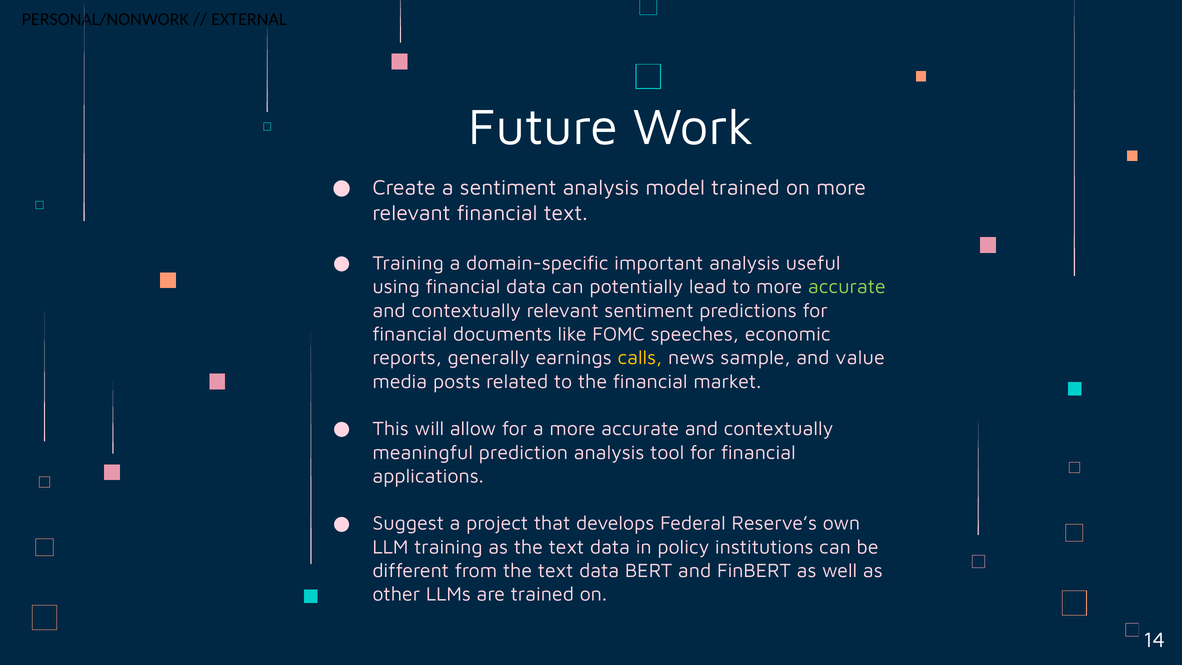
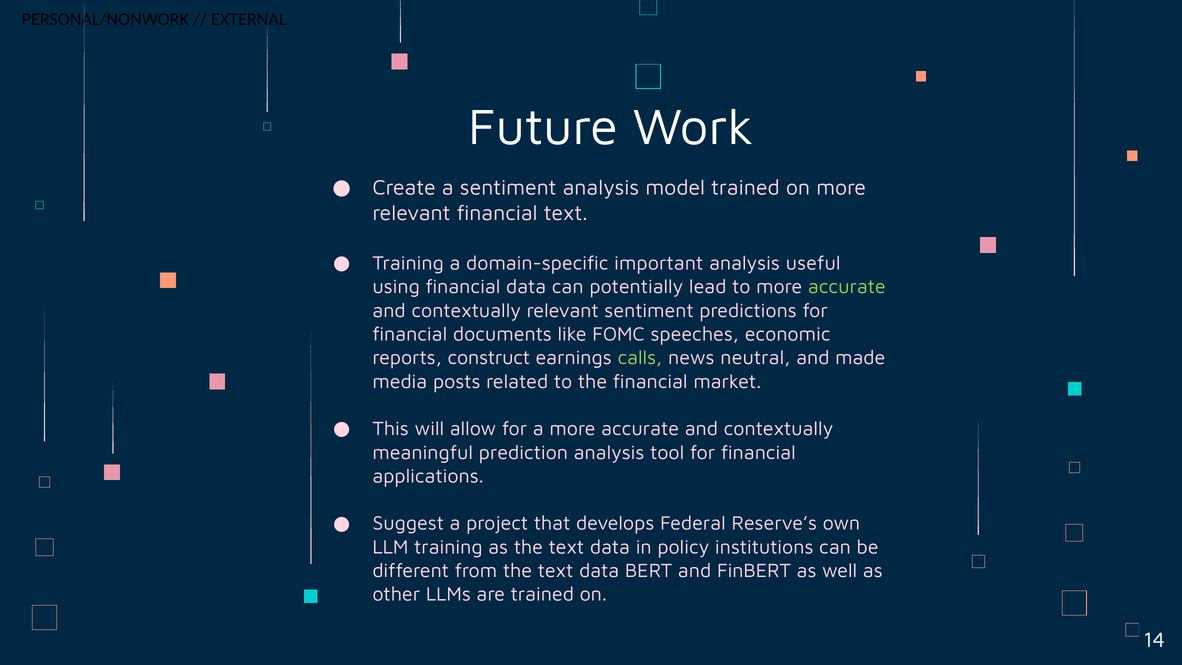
generally: generally -> construct (489, 358)
calls colour: yellow -> light green (640, 358)
sample: sample -> neutral (755, 358)
value: value -> made (860, 358)
